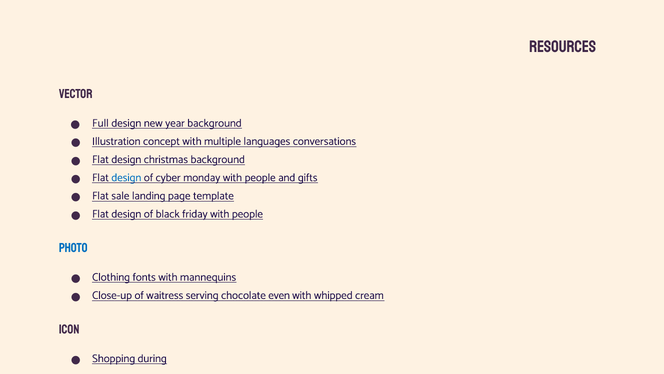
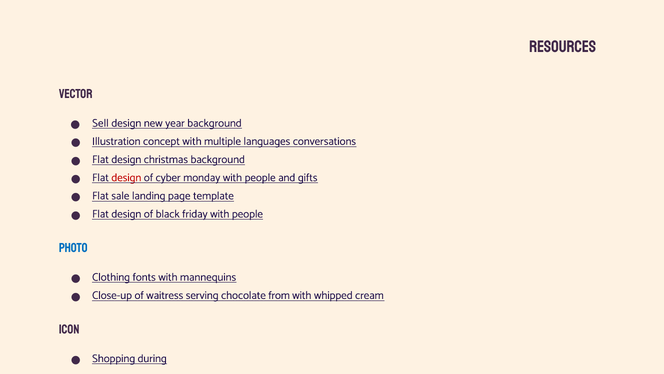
Full: Full -> Sell (100, 123)
design colour: blue -> red (126, 177)
even: even -> from (279, 295)
